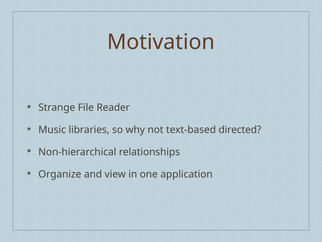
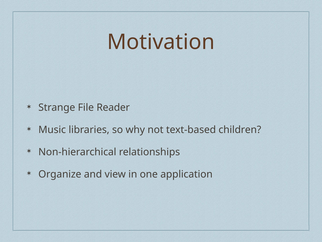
directed: directed -> children (240, 130)
